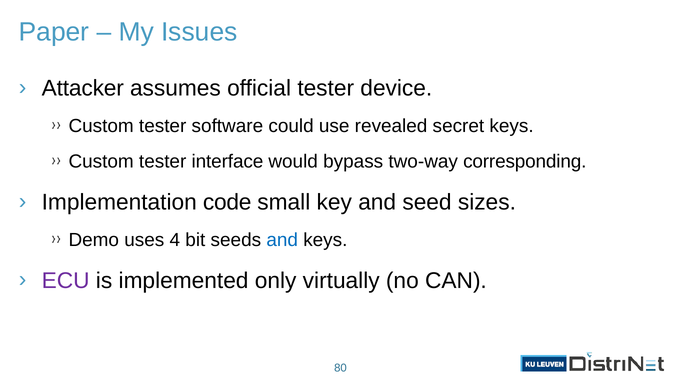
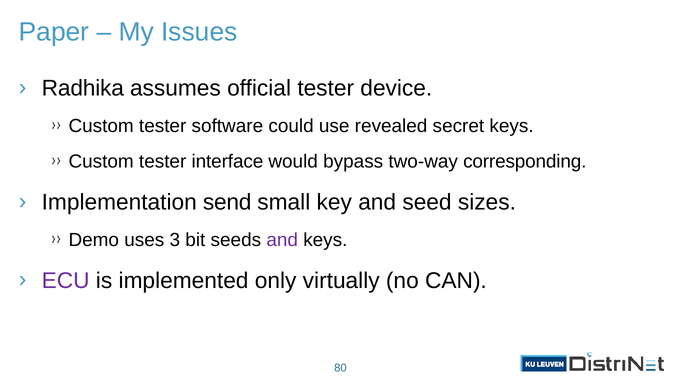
Attacker: Attacker -> Radhika (83, 88)
code: code -> send (227, 202)
4: 4 -> 3 (175, 240)
and colour: blue -> purple (282, 240)
